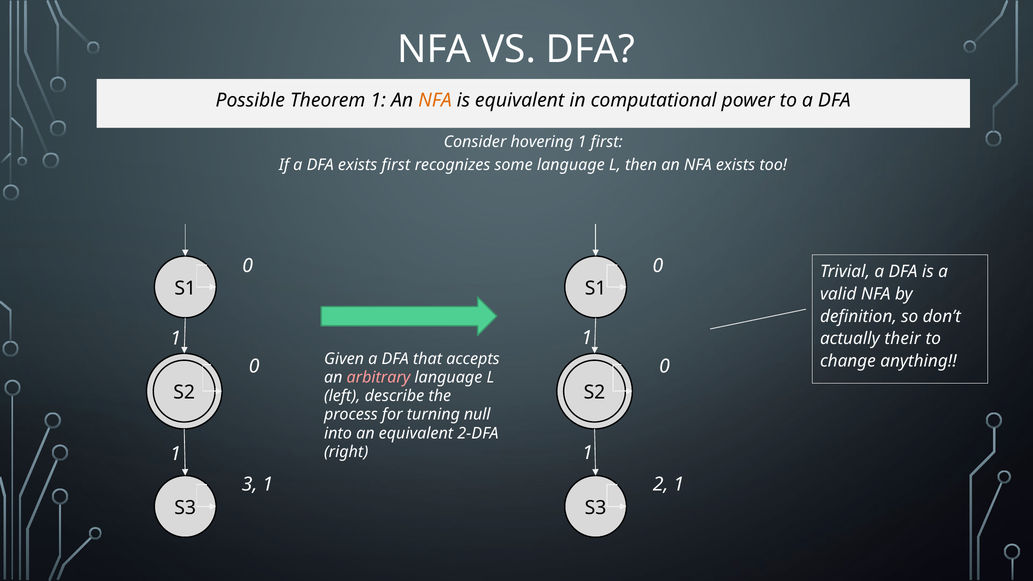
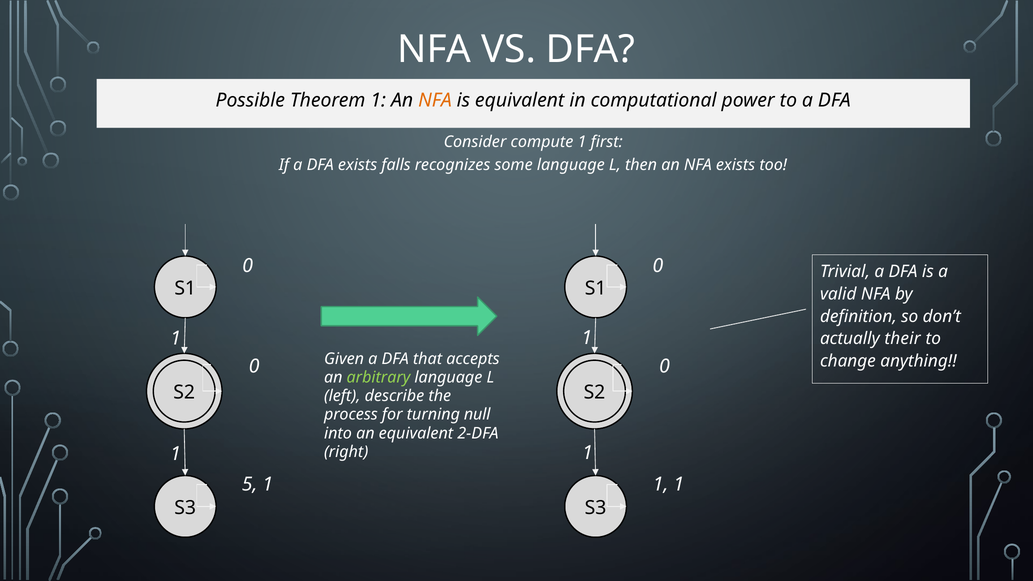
hovering: hovering -> compute (542, 142)
exists first: first -> falls (396, 165)
arbitrary colour: pink -> light green (378, 378)
3: 3 -> 5 (250, 484)
2: 2 -> 1 (661, 484)
